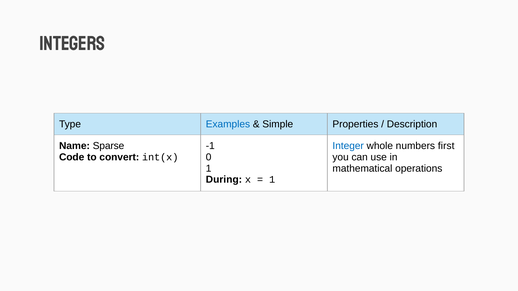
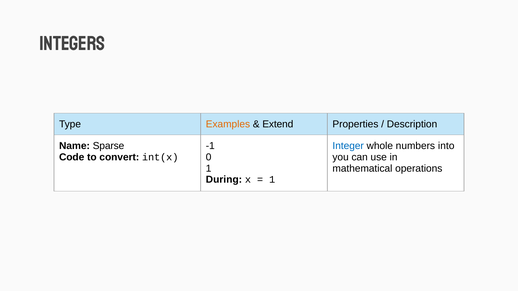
Examples colour: blue -> orange (228, 124)
Simple: Simple -> Extend (278, 124)
first: first -> into (446, 146)
